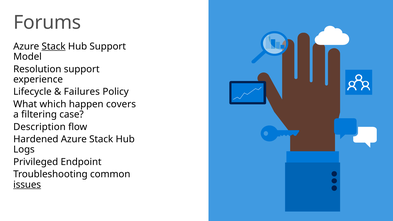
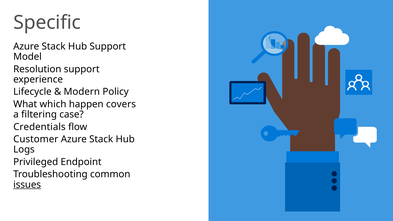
Forums: Forums -> Specific (47, 23)
Stack underline: present -> none (54, 46)
Failures: Failures -> Modern (82, 92)
Description: Description -> Credentials (39, 127)
Hardened: Hardened -> Customer (36, 139)
